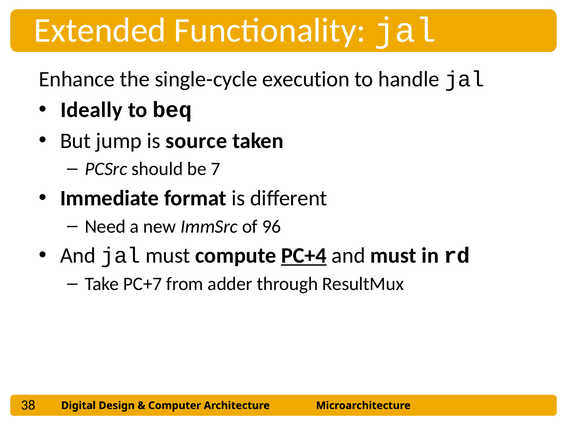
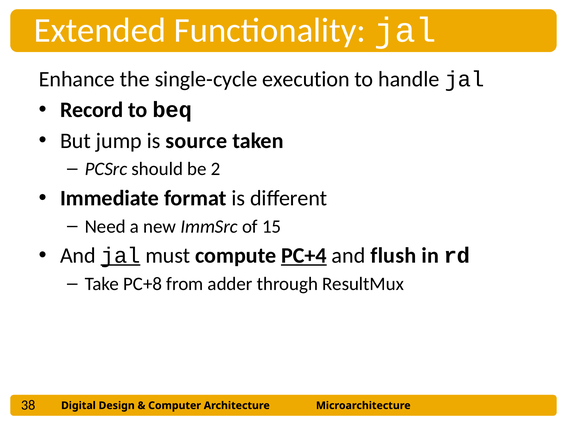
Ideally: Ideally -> Record (92, 110)
7: 7 -> 2 (216, 169)
96: 96 -> 15 (272, 226)
jal underline: none -> present (121, 255)
and must: must -> flush (393, 255)
PC+7: PC+7 -> PC+8 (143, 283)
